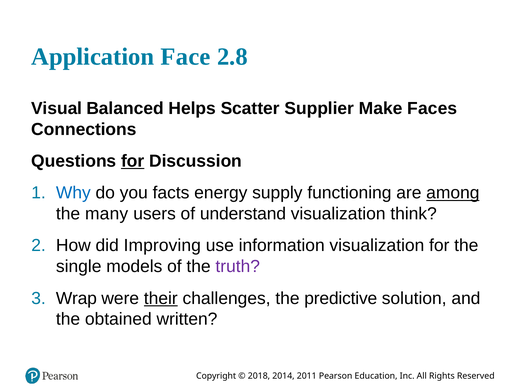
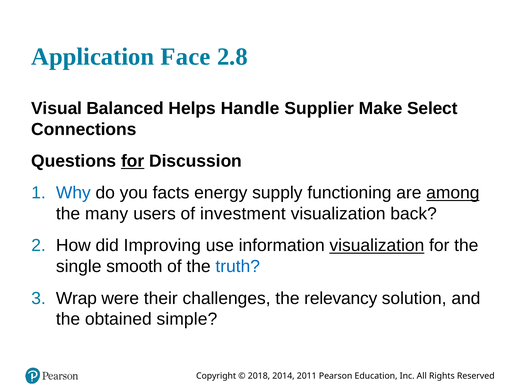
Scatter: Scatter -> Handle (250, 108)
Faces: Faces -> Select (432, 108)
understand: understand -> investment (243, 213)
think: think -> back (414, 213)
visualization underline: none -> present (377, 245)
models: models -> smooth (134, 266)
truth colour: purple -> blue (238, 266)
their underline: present -> none (161, 298)
predictive: predictive -> relevancy (341, 298)
written: written -> simple (187, 319)
